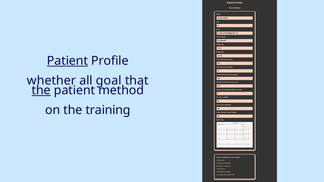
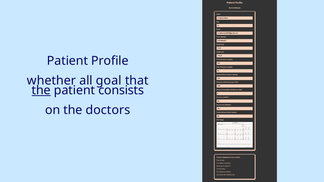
Patient underline: present -> none (67, 61)
method: method -> consists (121, 90)
training: training -> doctors (108, 110)
